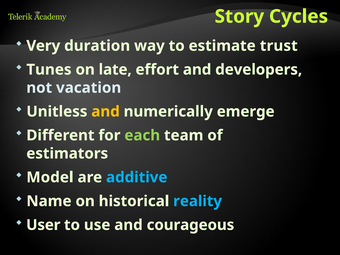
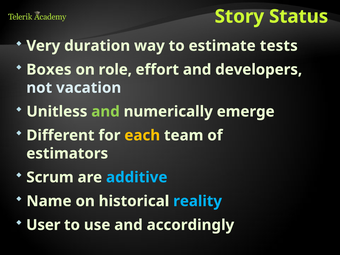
Cycles: Cycles -> Status (299, 16)
trust: trust -> tests (279, 46)
Tunes: Tunes -> Boxes (49, 70)
late: late -> role (115, 70)
and colour: yellow -> light green (106, 112)
each colour: light green -> yellow (142, 135)
Model: Model -> Scrum (50, 177)
courageous: courageous -> accordingly (190, 225)
